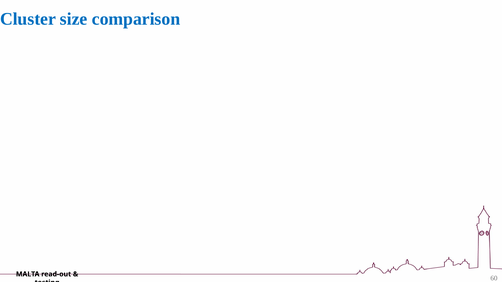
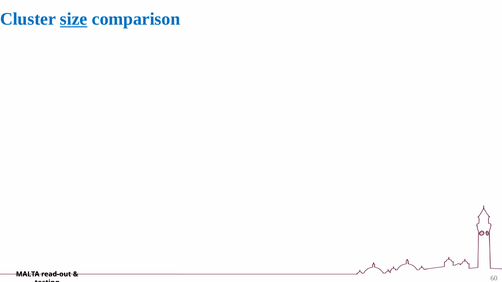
size underline: none -> present (74, 19)
